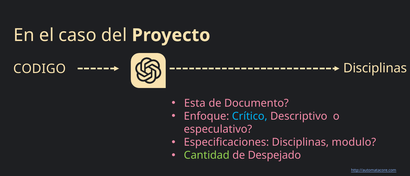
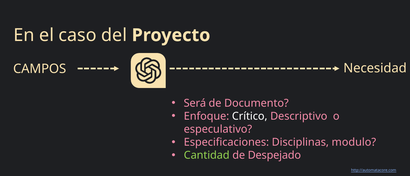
Disciplinas: Disciplinas -> Necesidad (375, 68)
CODIGO: CODIGO -> CAMPOS (40, 69)
Esta: Esta -> Será (195, 103)
Crítico colour: light blue -> white (250, 116)
